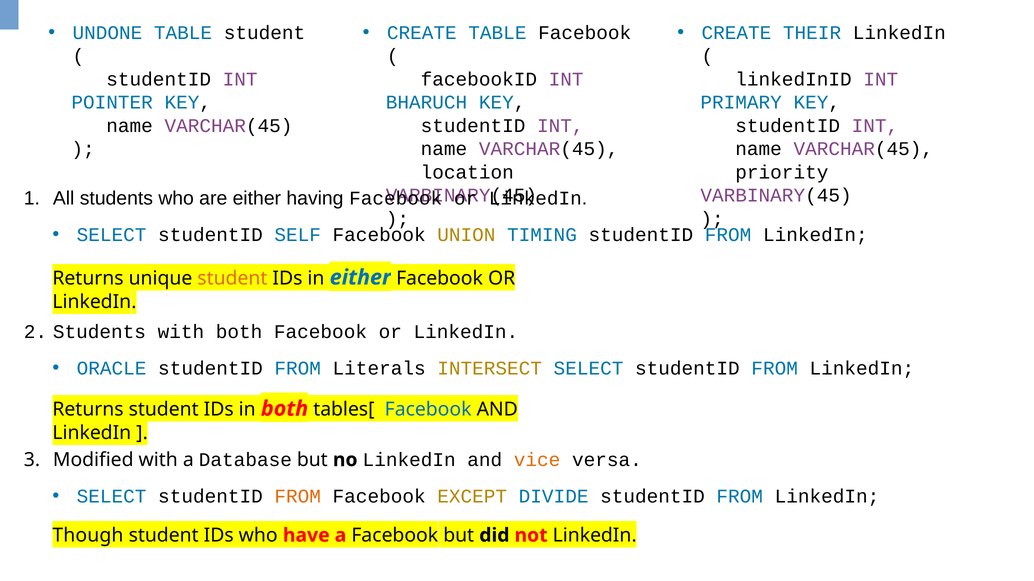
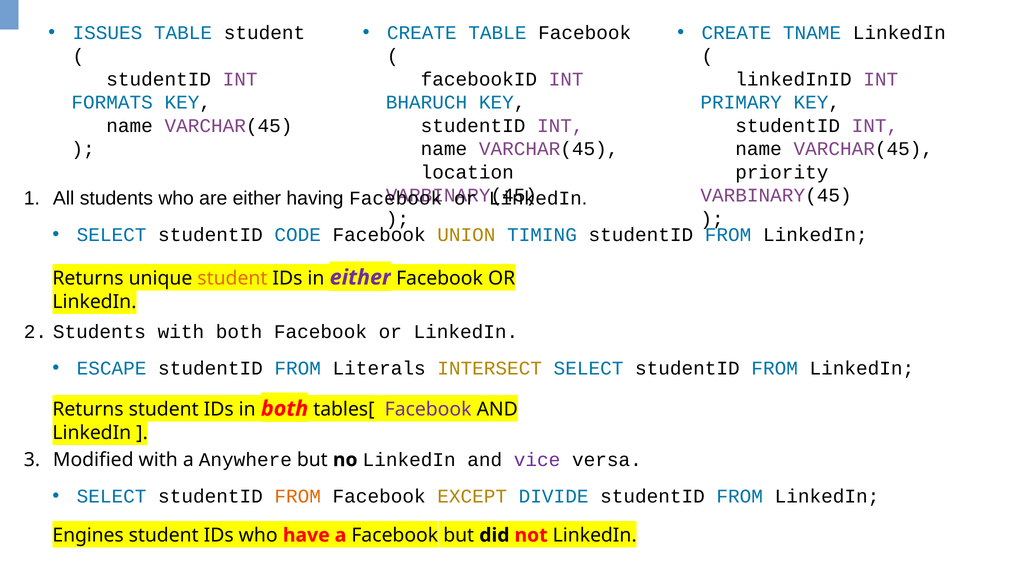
UNDONE: UNDONE -> ISSUES (107, 33)
THEIR: THEIR -> TNAME (812, 33)
POINTER: POINTER -> FORMATS (112, 103)
SELF: SELF -> CODE (298, 235)
either colour: blue -> purple (360, 278)
ORACLE: ORACLE -> ESCAPE (112, 369)
Facebook colour: blue -> purple (428, 410)
Database: Database -> Anywhere (245, 460)
vice colour: orange -> purple (537, 460)
Though: Though -> Engines (88, 536)
